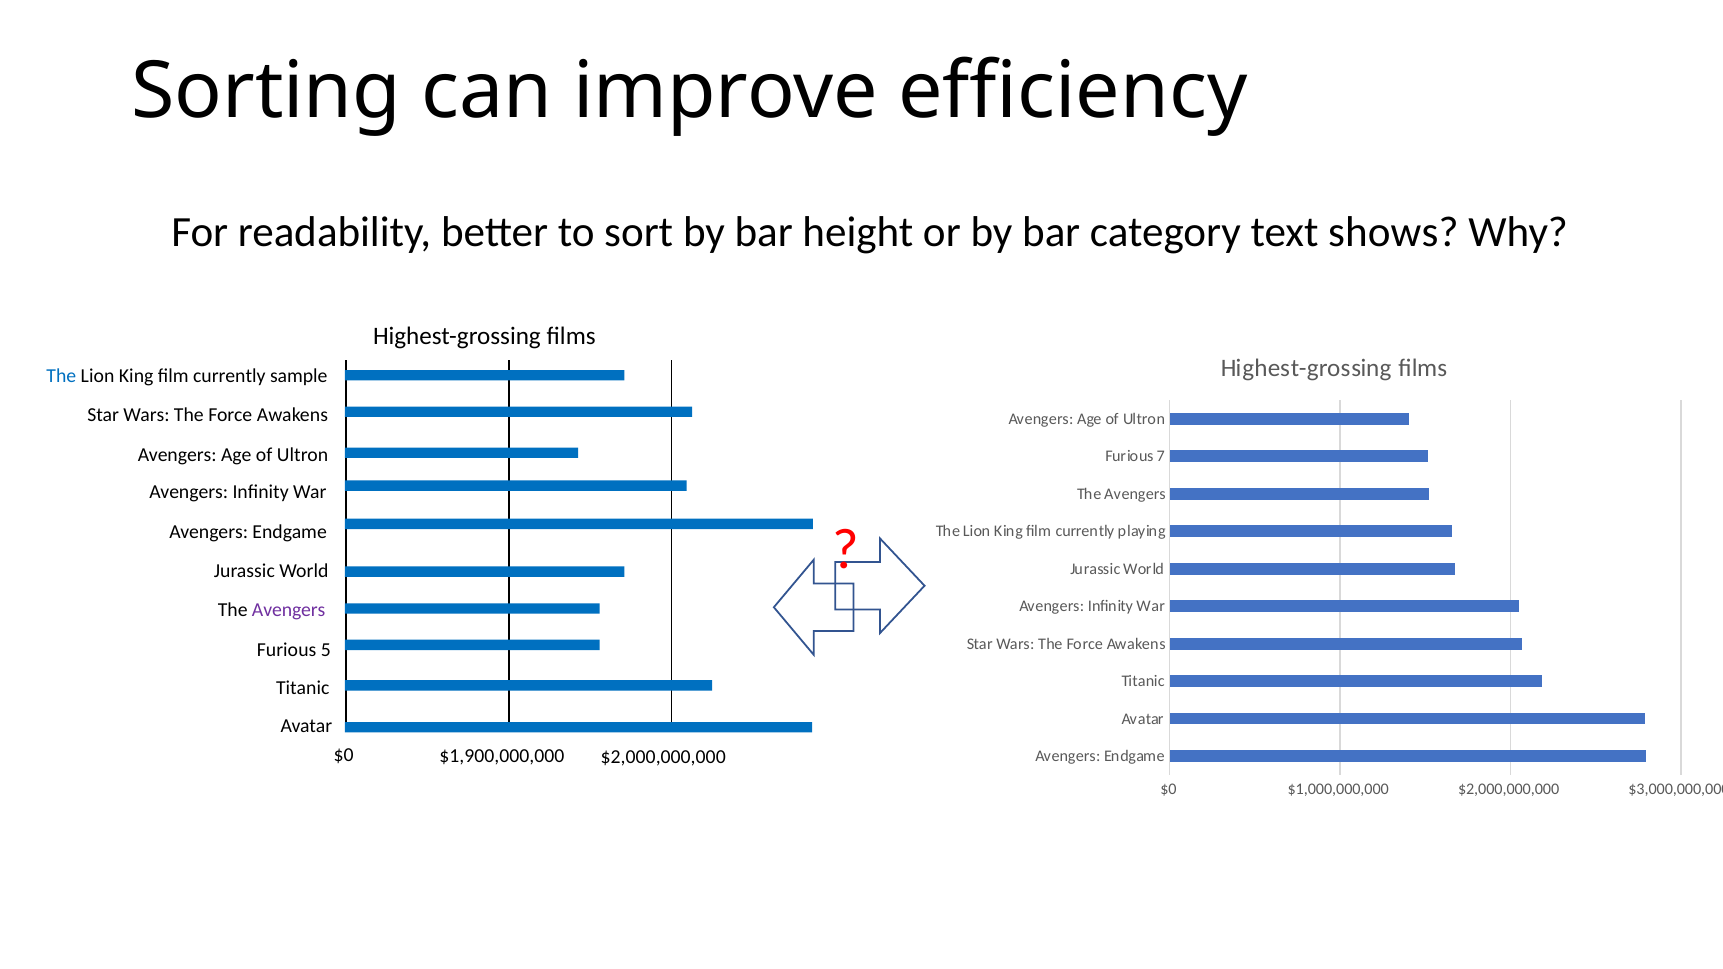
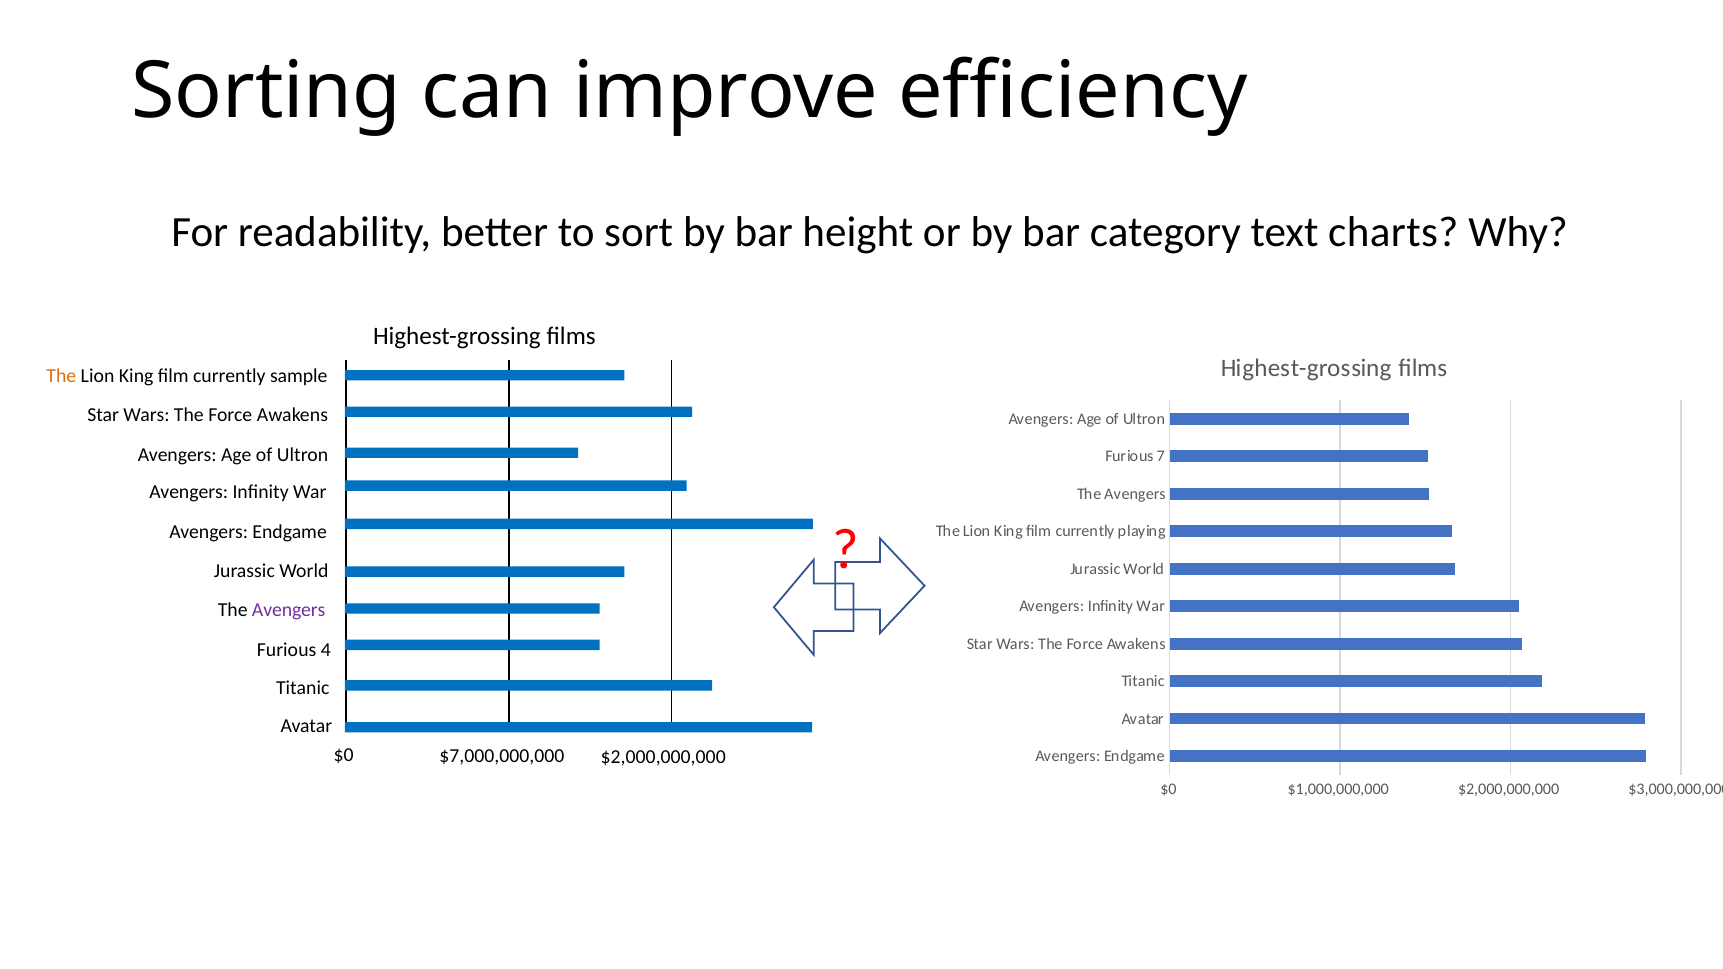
shows: shows -> charts (1393, 232)
The colour: blue -> orange (61, 376)
5: 5 -> 4 (326, 650)
$1,900,000,000: $1,900,000,000 -> $7,000,000,000 (502, 756)
